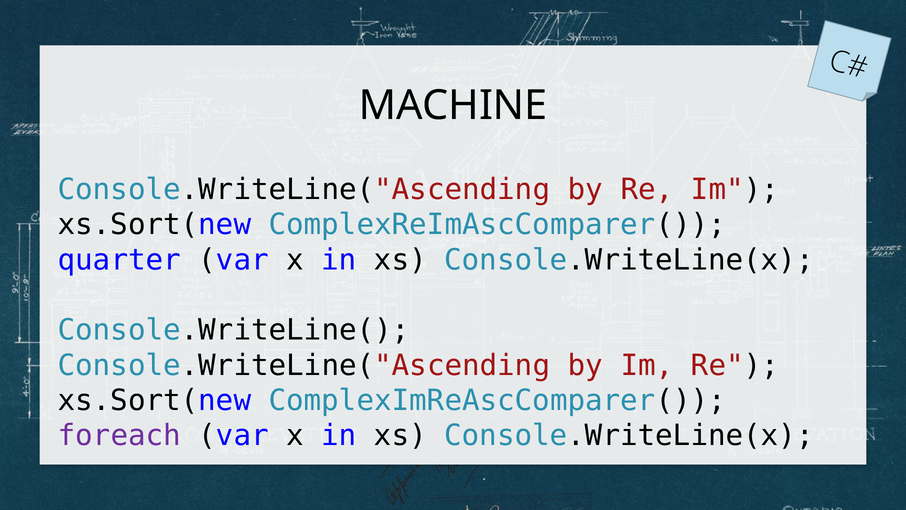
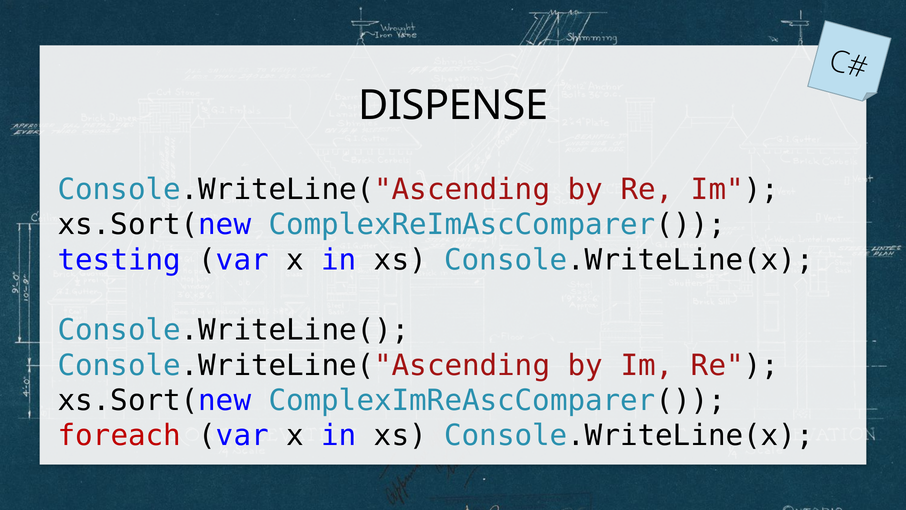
MACHINE: MACHINE -> DISPENSE (453, 106)
quarter: quarter -> testing (119, 260)
foreach colour: purple -> red (119, 435)
